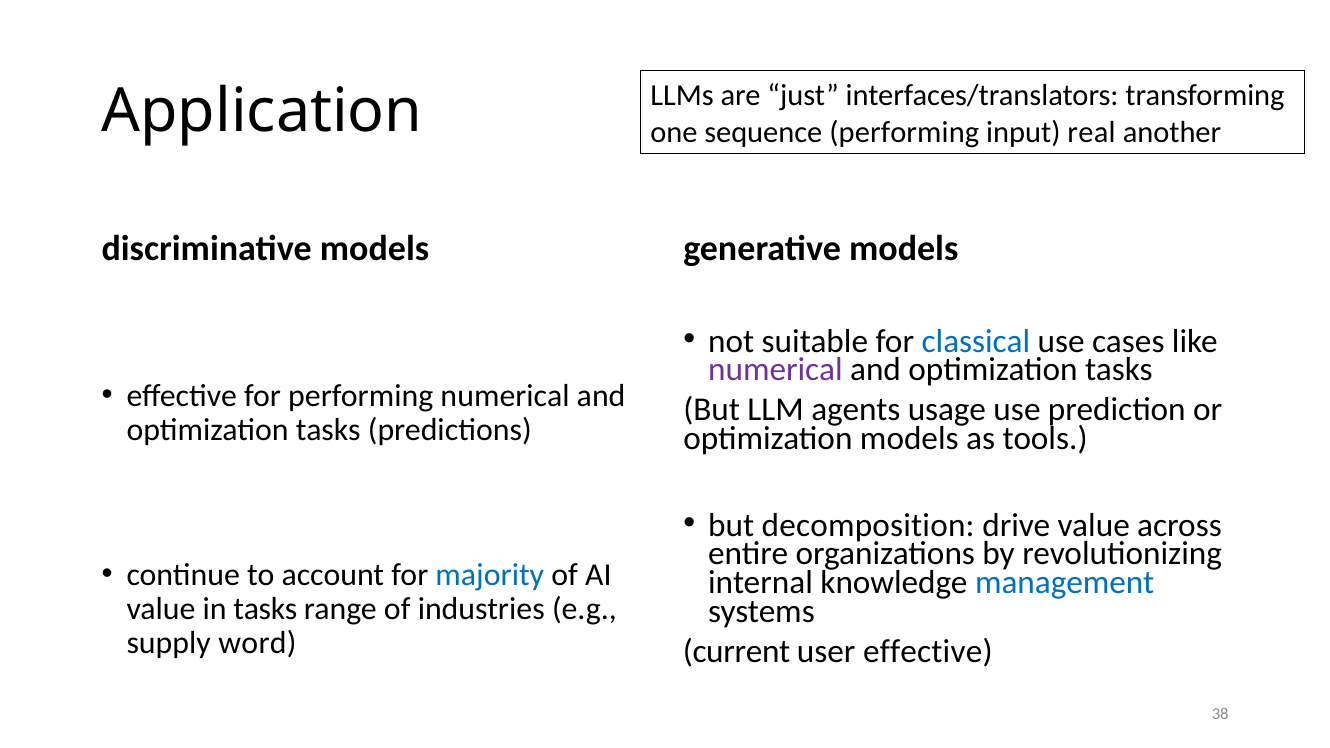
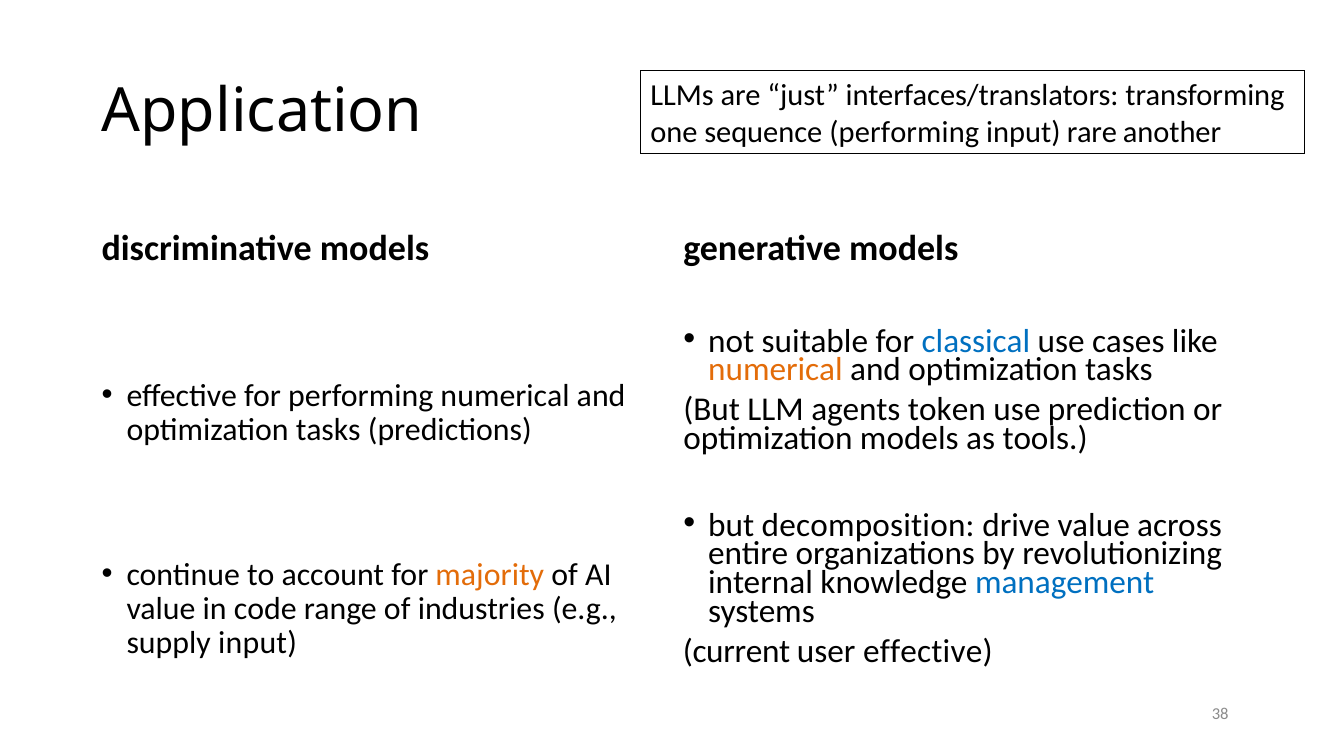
real: real -> rare (1092, 132)
numerical colour: purple -> orange (775, 370)
usage: usage -> token (947, 410)
majority colour: blue -> orange (490, 575)
in tasks: tasks -> code (265, 609)
supply word: word -> input (258, 644)
